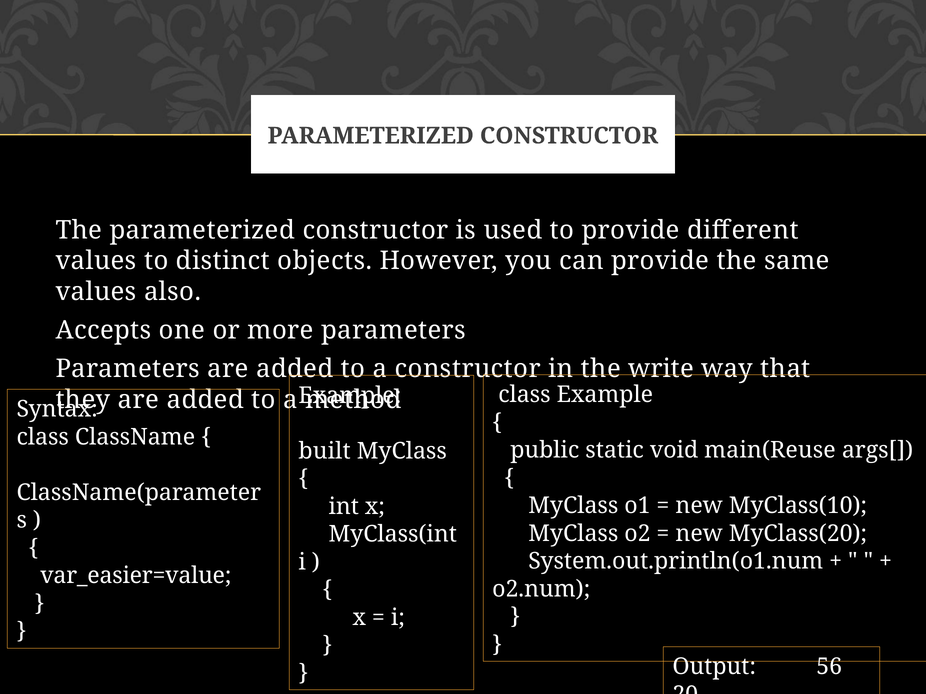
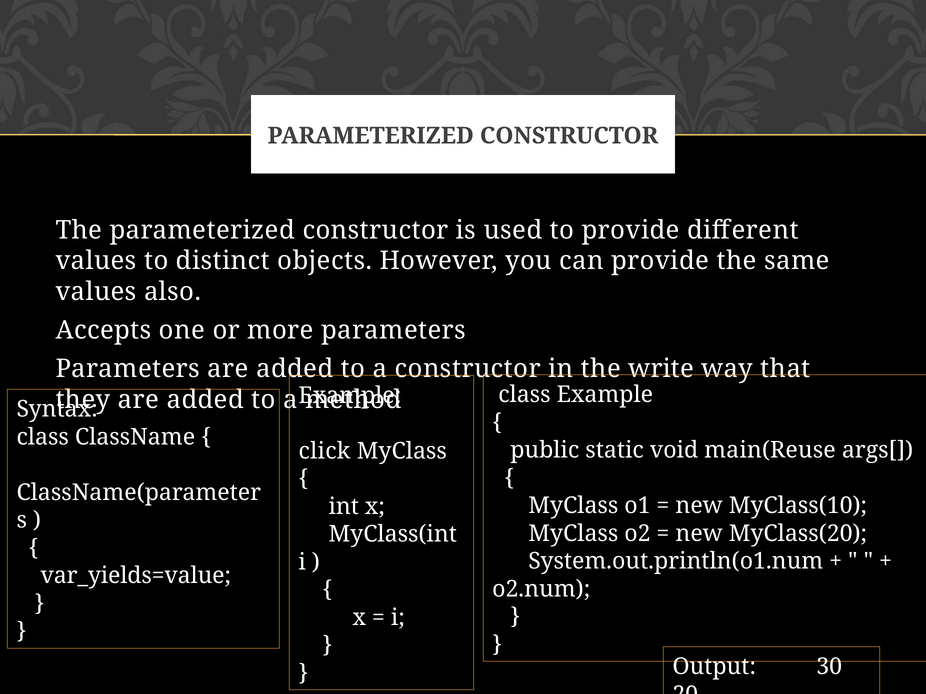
built: built -> click (325, 451)
var_easier=value: var_easier=value -> var_yields=value (136, 576)
56: 56 -> 30 (829, 667)
